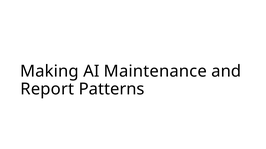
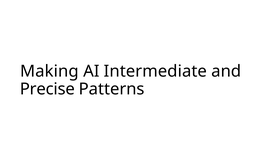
Maintenance: Maintenance -> Intermediate (155, 72)
Report: Report -> Precise (47, 89)
